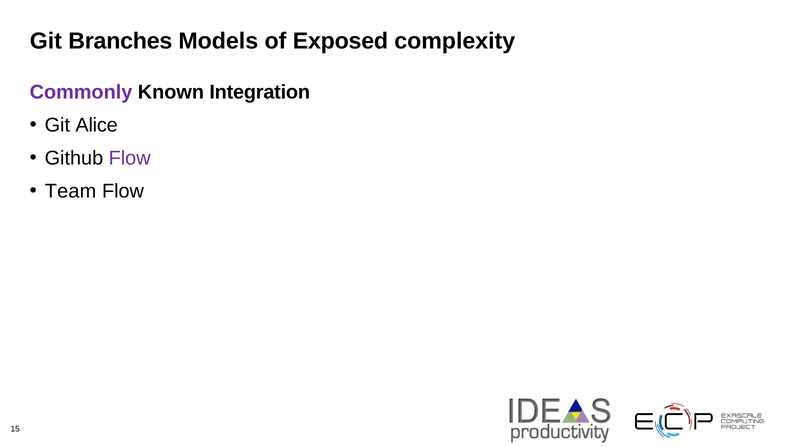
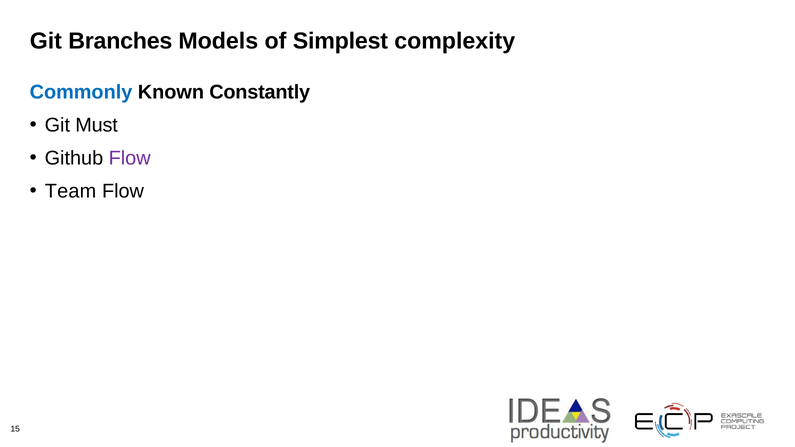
Exposed: Exposed -> Simplest (340, 41)
Commonly colour: purple -> blue (81, 92)
Integration: Integration -> Constantly (260, 92)
Alice: Alice -> Must (97, 125)
